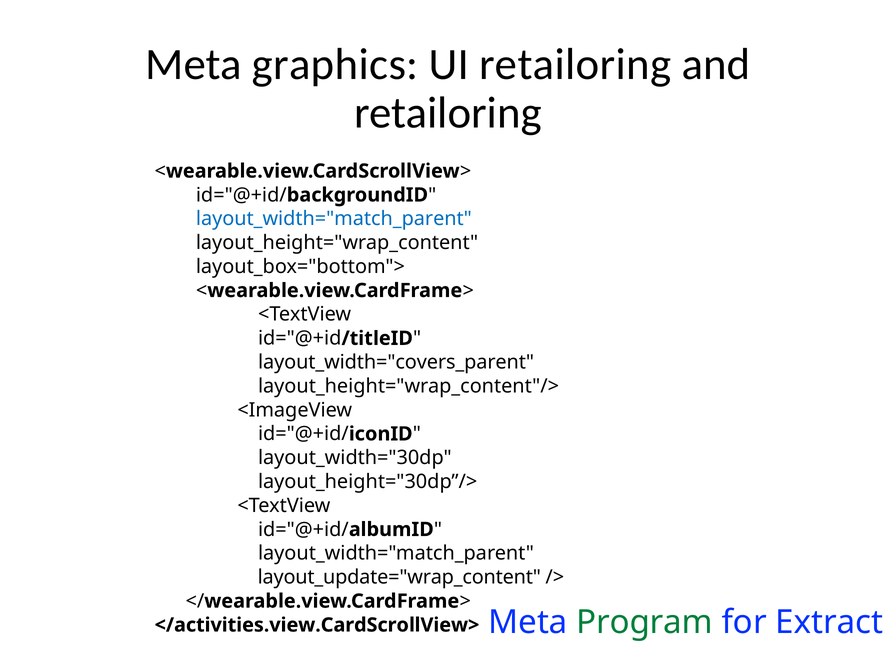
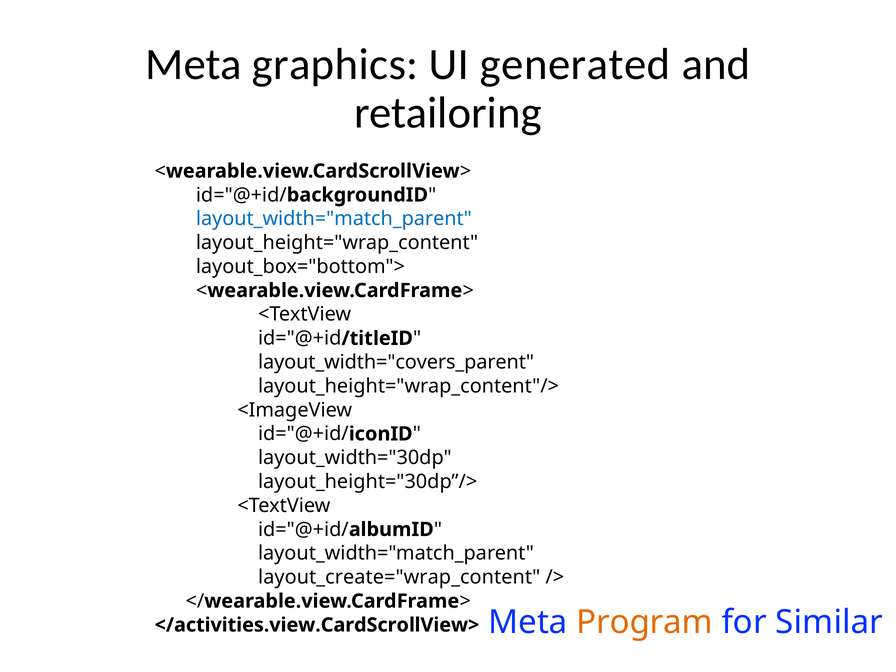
UI retailoring: retailoring -> generated (575, 64)
layout_update="wrap_content: layout_update="wrap_content -> layout_create="wrap_content (399, 577)
Program colour: green -> orange (645, 622)
Extract: Extract -> Similar (829, 622)
